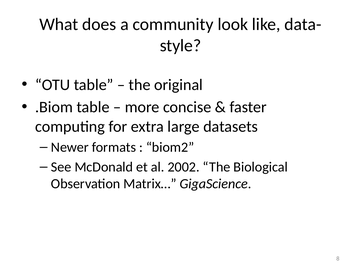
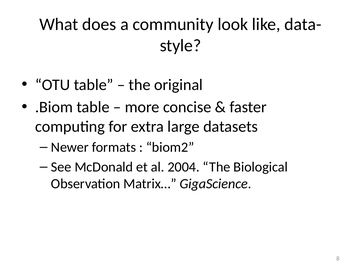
2002: 2002 -> 2004 (184, 167)
